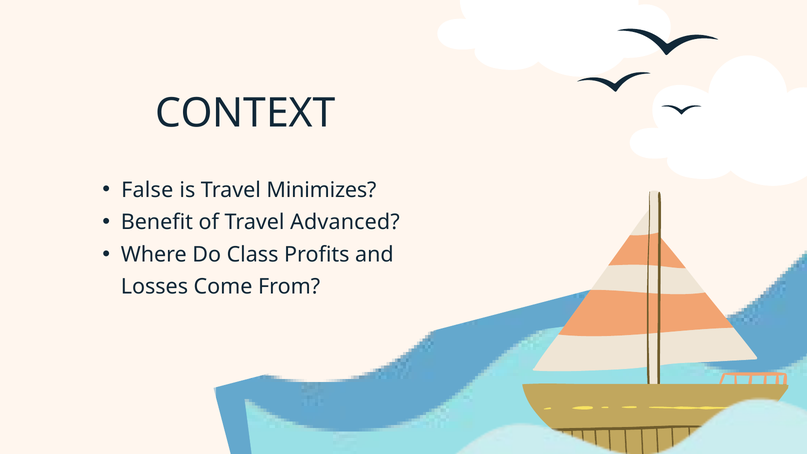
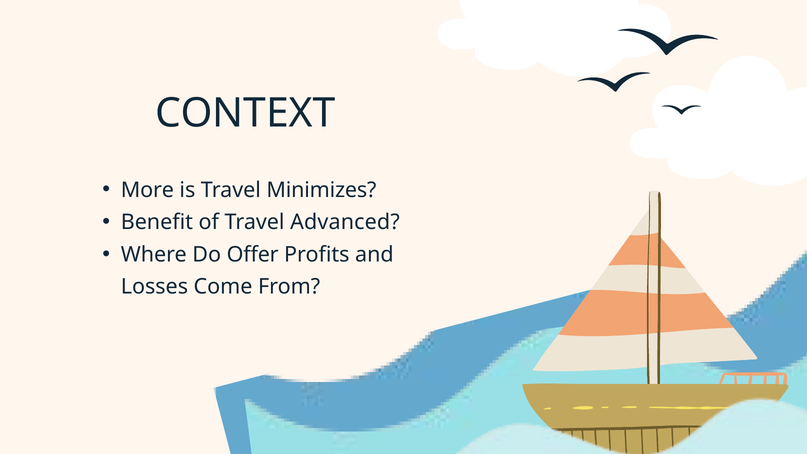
False: False -> More (147, 190)
Class: Class -> Offer (253, 255)
